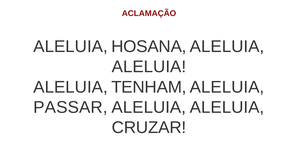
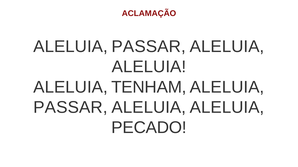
HOSANA: HOSANA -> PASSAR (149, 47)
CRUZAR: CRUZAR -> PECADO (149, 128)
